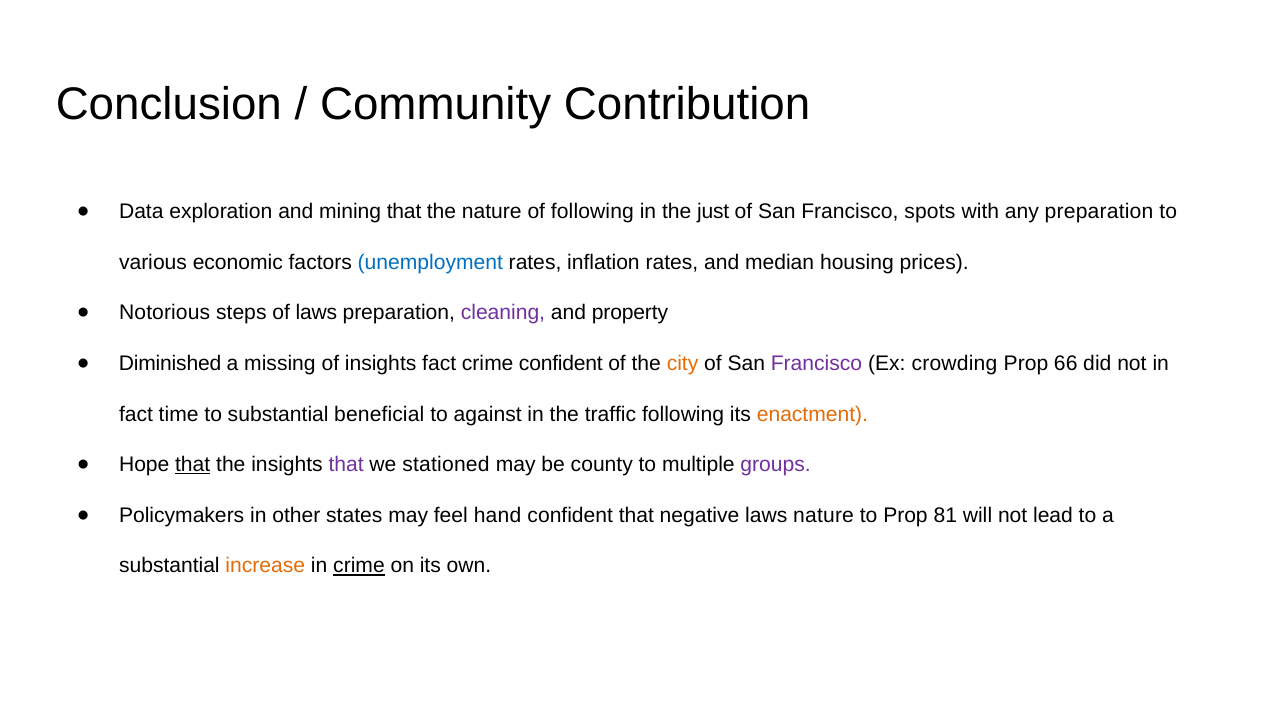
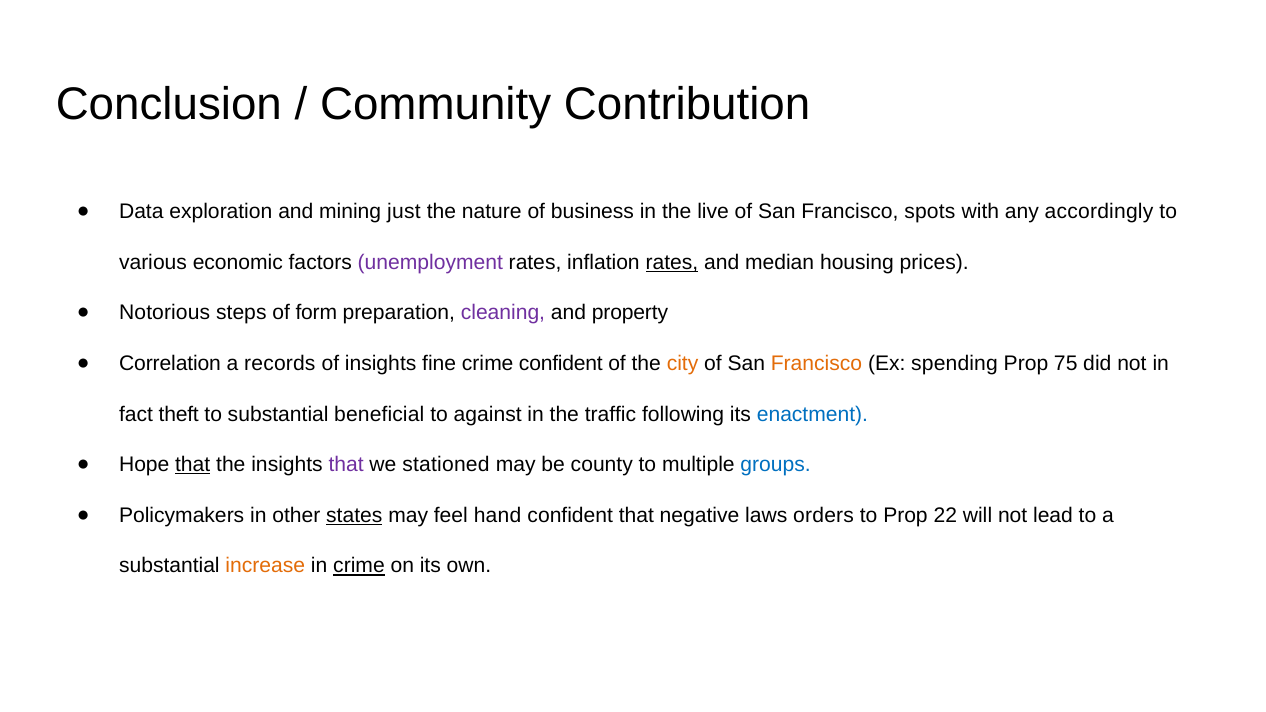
mining that: that -> just (404, 212)
of following: following -> business (592, 212)
just: just -> live (713, 212)
any preparation: preparation -> accordingly (1099, 212)
unemployment colour: blue -> purple (430, 262)
rates underline: none -> present (672, 262)
of laws: laws -> form (316, 313)
Diminished: Diminished -> Correlation (170, 364)
missing: missing -> records (280, 364)
insights fact: fact -> fine (439, 364)
Francisco colour: purple -> orange (816, 364)
crowding: crowding -> spending (955, 364)
66: 66 -> 75 (1066, 364)
time: time -> theft (179, 414)
enactment colour: orange -> blue (812, 414)
groups colour: purple -> blue (776, 465)
states underline: none -> present (354, 515)
laws nature: nature -> orders (824, 515)
81: 81 -> 22 (945, 515)
